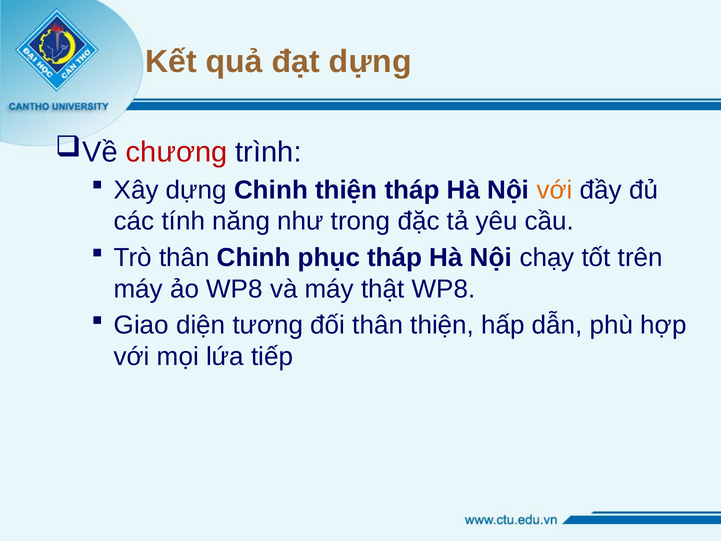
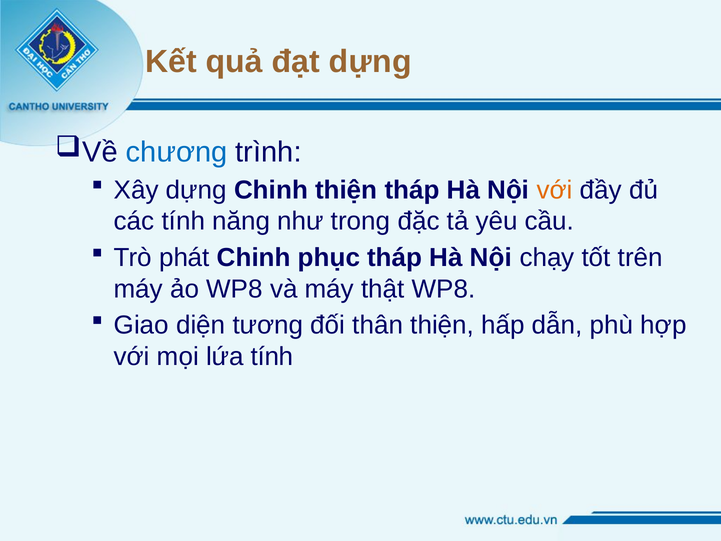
chương colour: red -> blue (177, 152)
Trò thân: thân -> phát (184, 258)
lứa tiếp: tiếp -> tính (272, 356)
